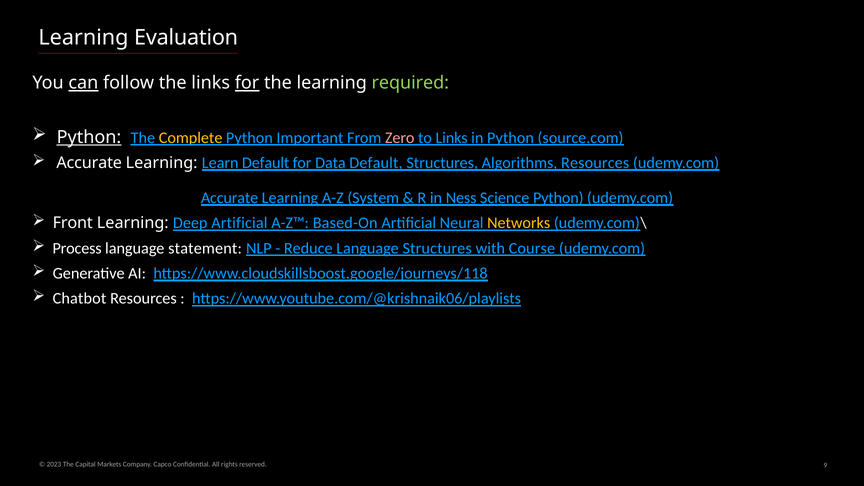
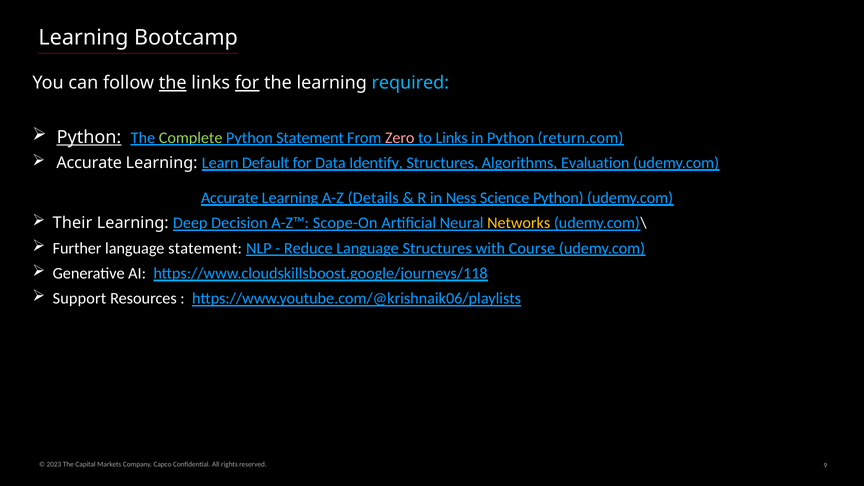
Evaluation: Evaluation -> Bootcamp (186, 37)
can underline: present -> none (83, 83)
the underline: none -> present (173, 83)
required colour: light green -> light blue (410, 83)
Complete colour: yellow -> light green (191, 138)
Python Important: Important -> Statement (310, 138)
source.com: source.com -> return.com (580, 138)
Data Default: Default -> Identify (376, 163)
Algorithms Resources: Resources -> Evaluation (595, 163)
System: System -> Details (373, 198)
Front: Front -> Their (73, 223)
Deep Artificial: Artificial -> Decision (239, 223)
Based-On: Based-On -> Scope-On (345, 223)
Process: Process -> Further (77, 248)
Chatbot: Chatbot -> Support (79, 299)
